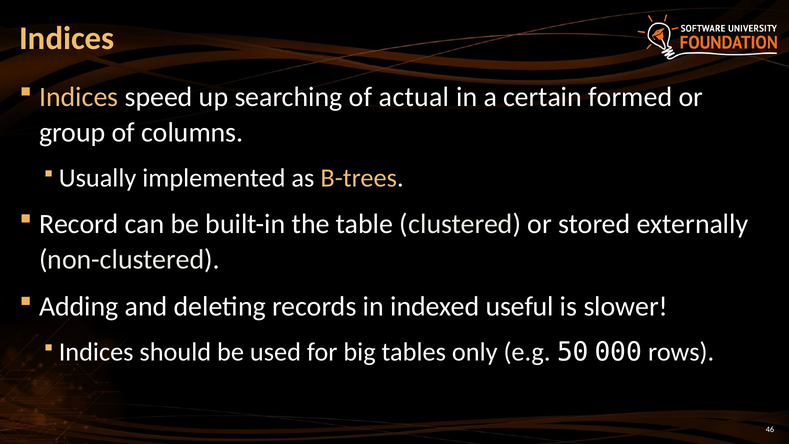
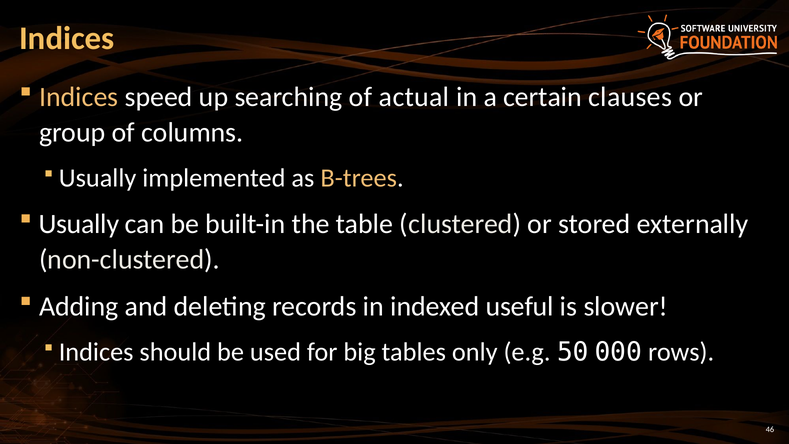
formed: formed -> clauses (630, 97)
Record: Record -> Usually (79, 224)
